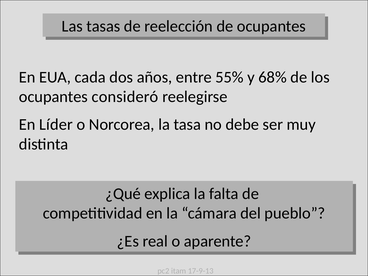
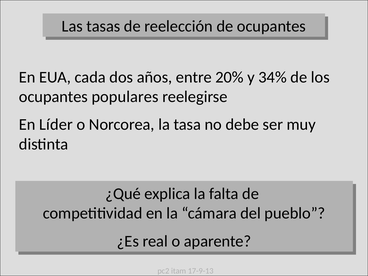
55%: 55% -> 20% (230, 77)
68%: 68% -> 34% (273, 77)
consideró: consideró -> populares (125, 97)
